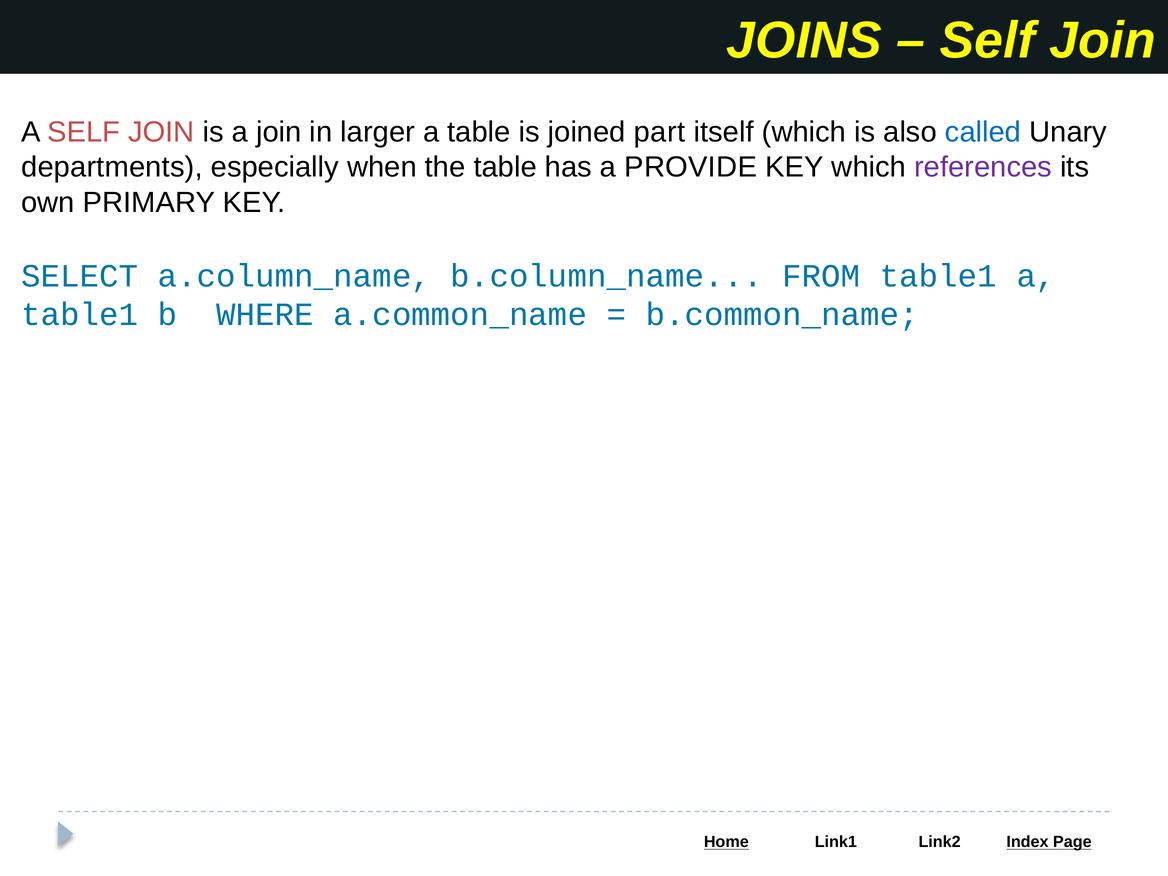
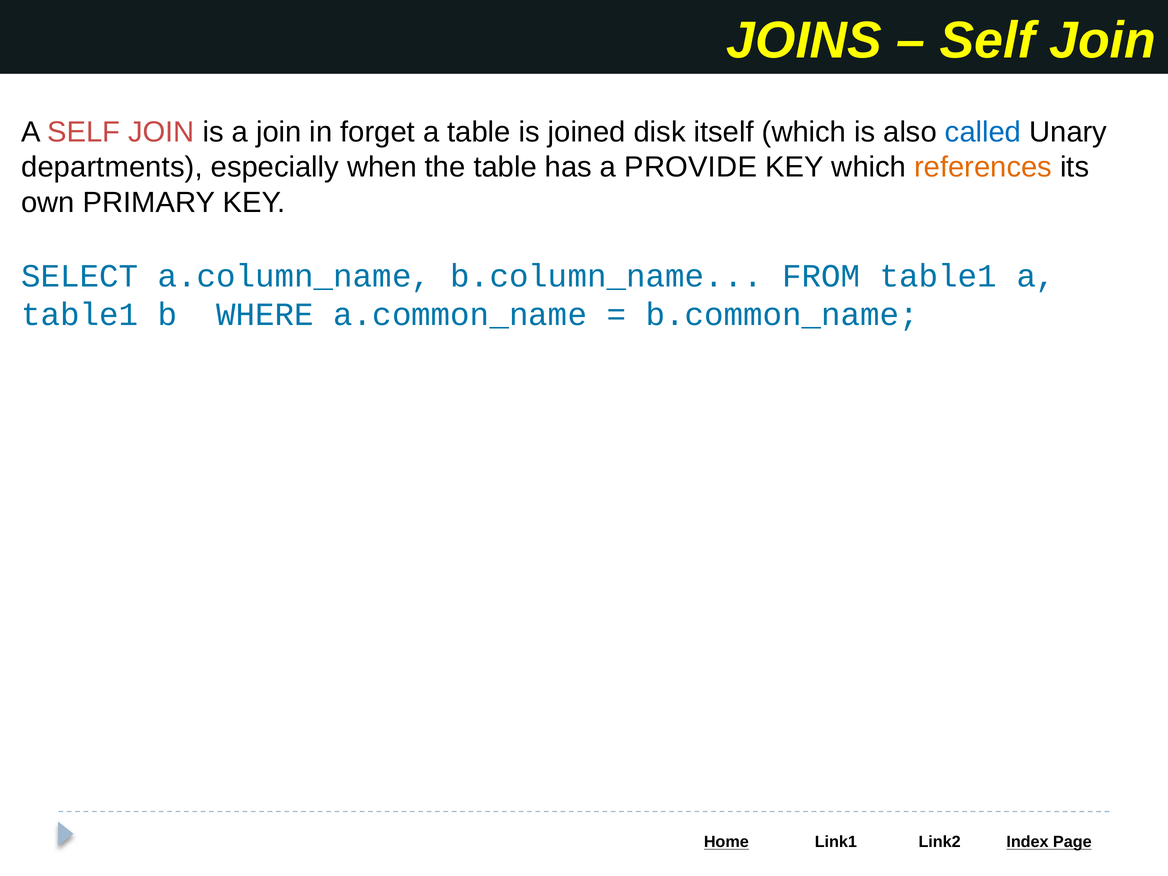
larger: larger -> forget (378, 132)
part: part -> disk (660, 132)
references colour: purple -> orange (983, 167)
